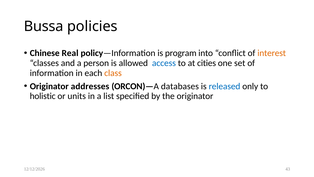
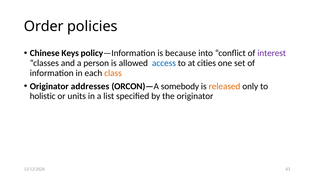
Bussa: Bussa -> Order (44, 26)
Real: Real -> Keys (70, 53)
program: program -> because (181, 53)
interest colour: orange -> purple (272, 53)
databases: databases -> somebody (180, 86)
released colour: blue -> orange (224, 86)
